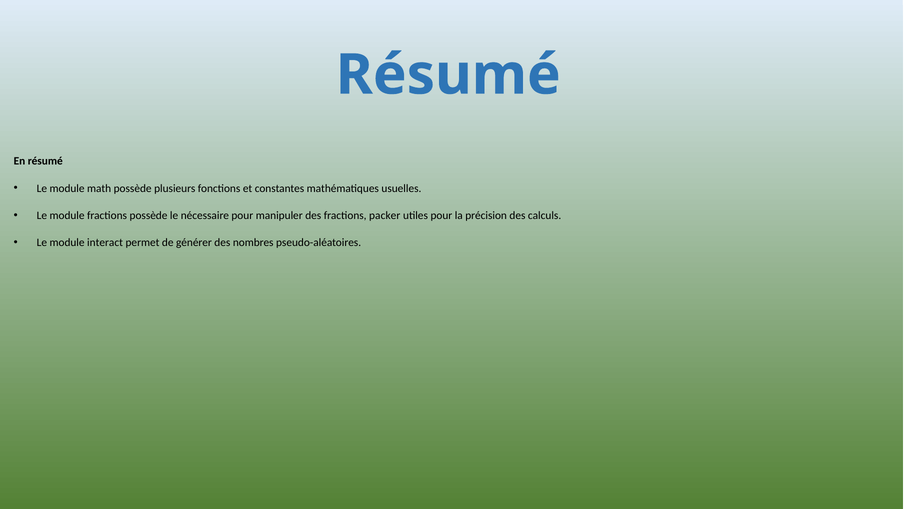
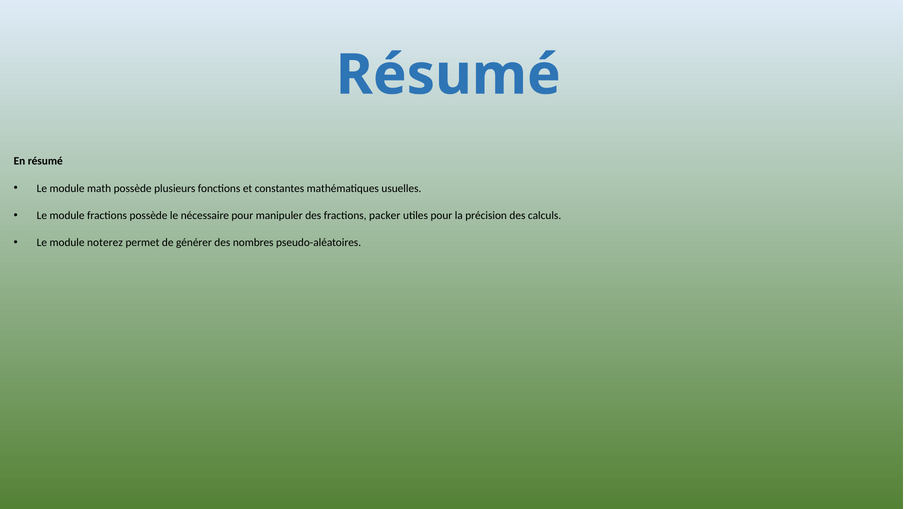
interact: interact -> noterez (105, 243)
